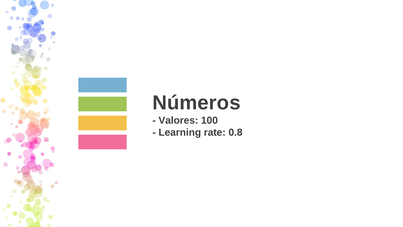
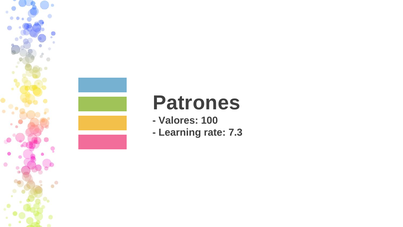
Números: Números -> Patrones (197, 103)
0.8: 0.8 -> 7.3 (236, 132)
